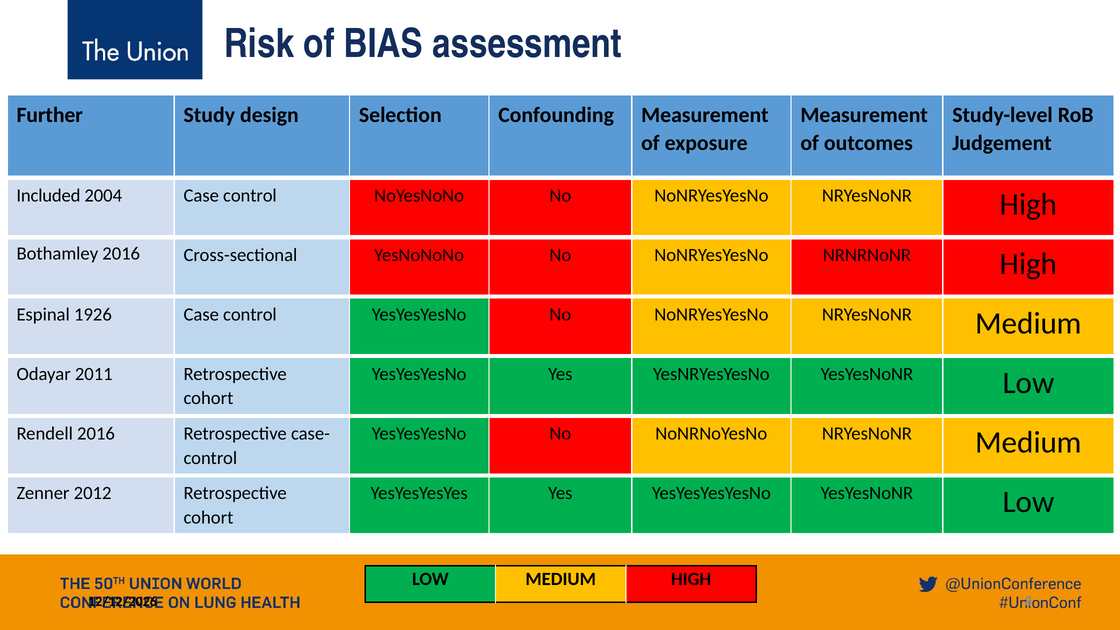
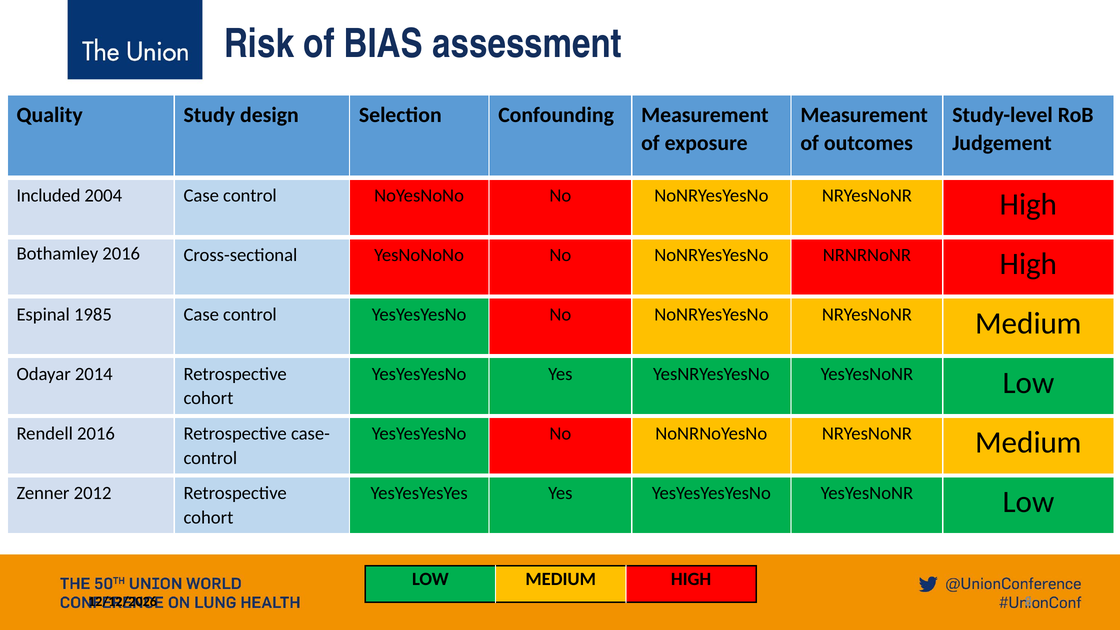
Further: Further -> Quality (50, 115)
1926: 1926 -> 1985 (93, 314)
2011: 2011 -> 2014 (94, 374)
